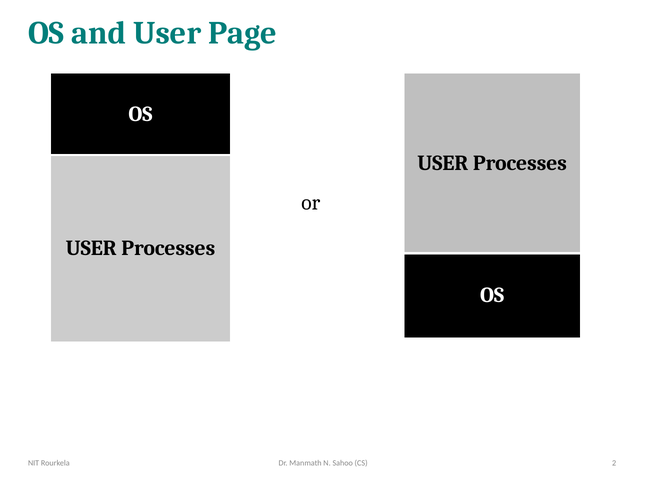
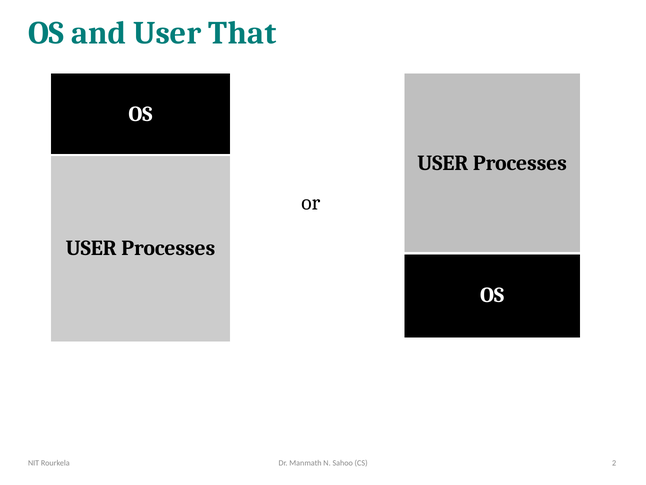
Page: Page -> That (242, 33)
